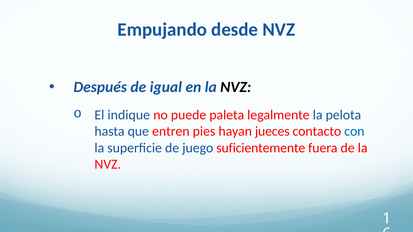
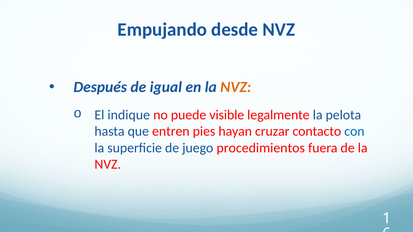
NVZ colour: black -> orange (236, 87)
paleta: paleta -> visible (227, 115)
jueces: jueces -> cruzar (272, 132)
suficientemente: suficientemente -> procedimientos (261, 148)
